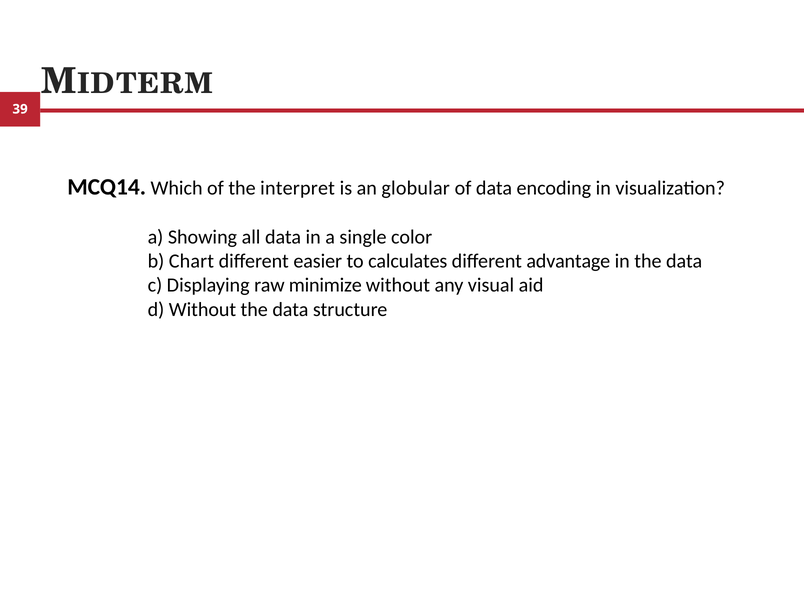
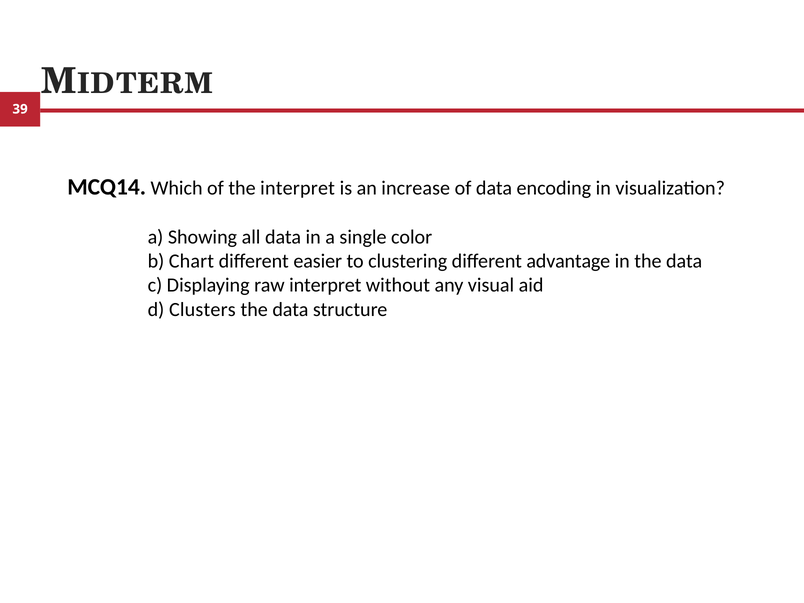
globular: globular -> increase (416, 188)
calculates: calculates -> clustering (408, 261)
raw minimize: minimize -> interpret (325, 285)
d Without: Without -> Clusters (202, 309)
